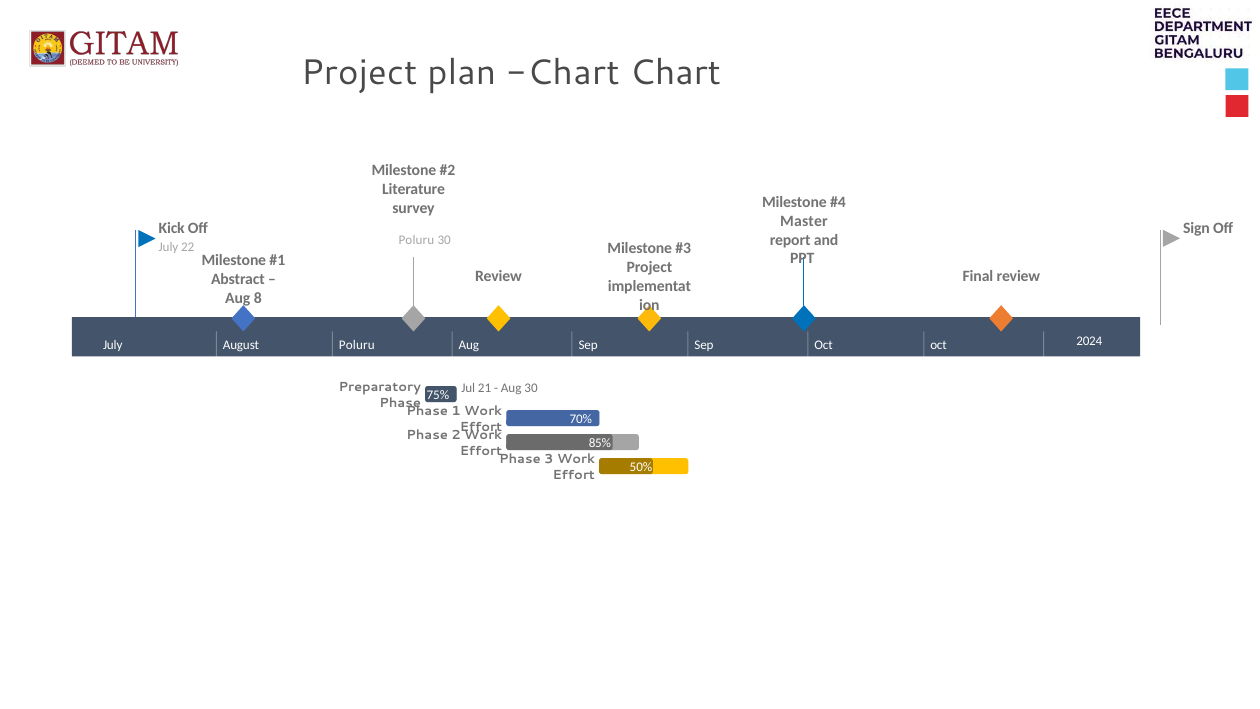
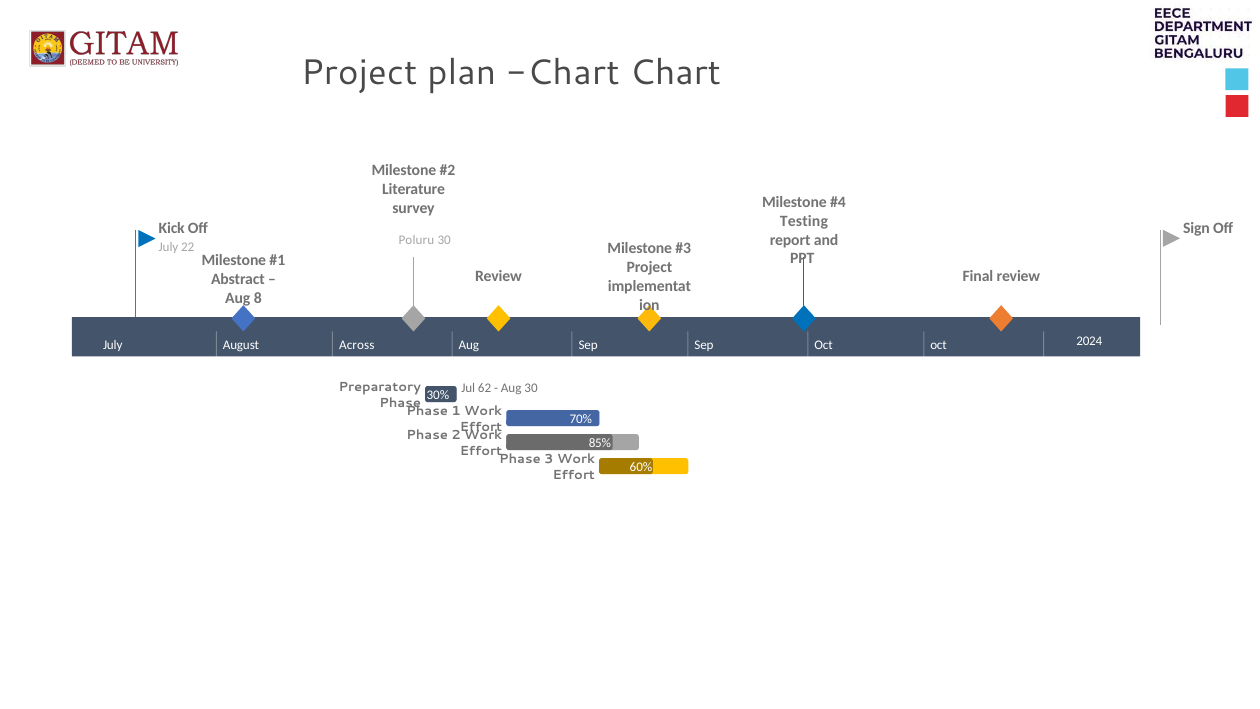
Master: Master -> Testing (804, 221)
August Poluru: Poluru -> Across (357, 345)
21: 21 -> 62 (485, 388)
75%: 75% -> 30% (438, 395)
50%: 50% -> 60% (641, 467)
